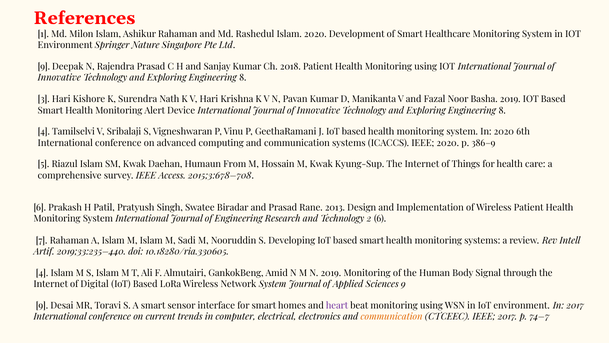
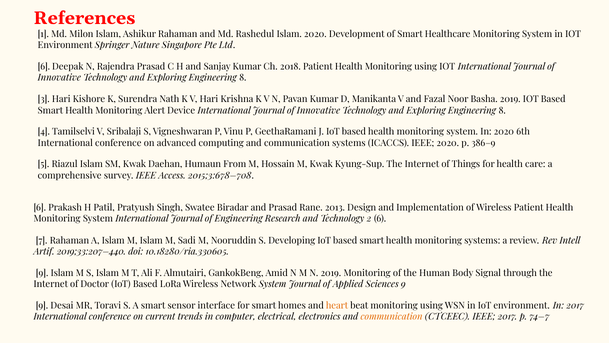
9: 9 -> 6 (44, 67)
2019;33:235–440: 2019;33:235–440 -> 2019;33:207–440 (91, 251)
4: 4 -> 9 (42, 273)
Digital: Digital -> Doctor (95, 284)
heart colour: purple -> orange (337, 305)
